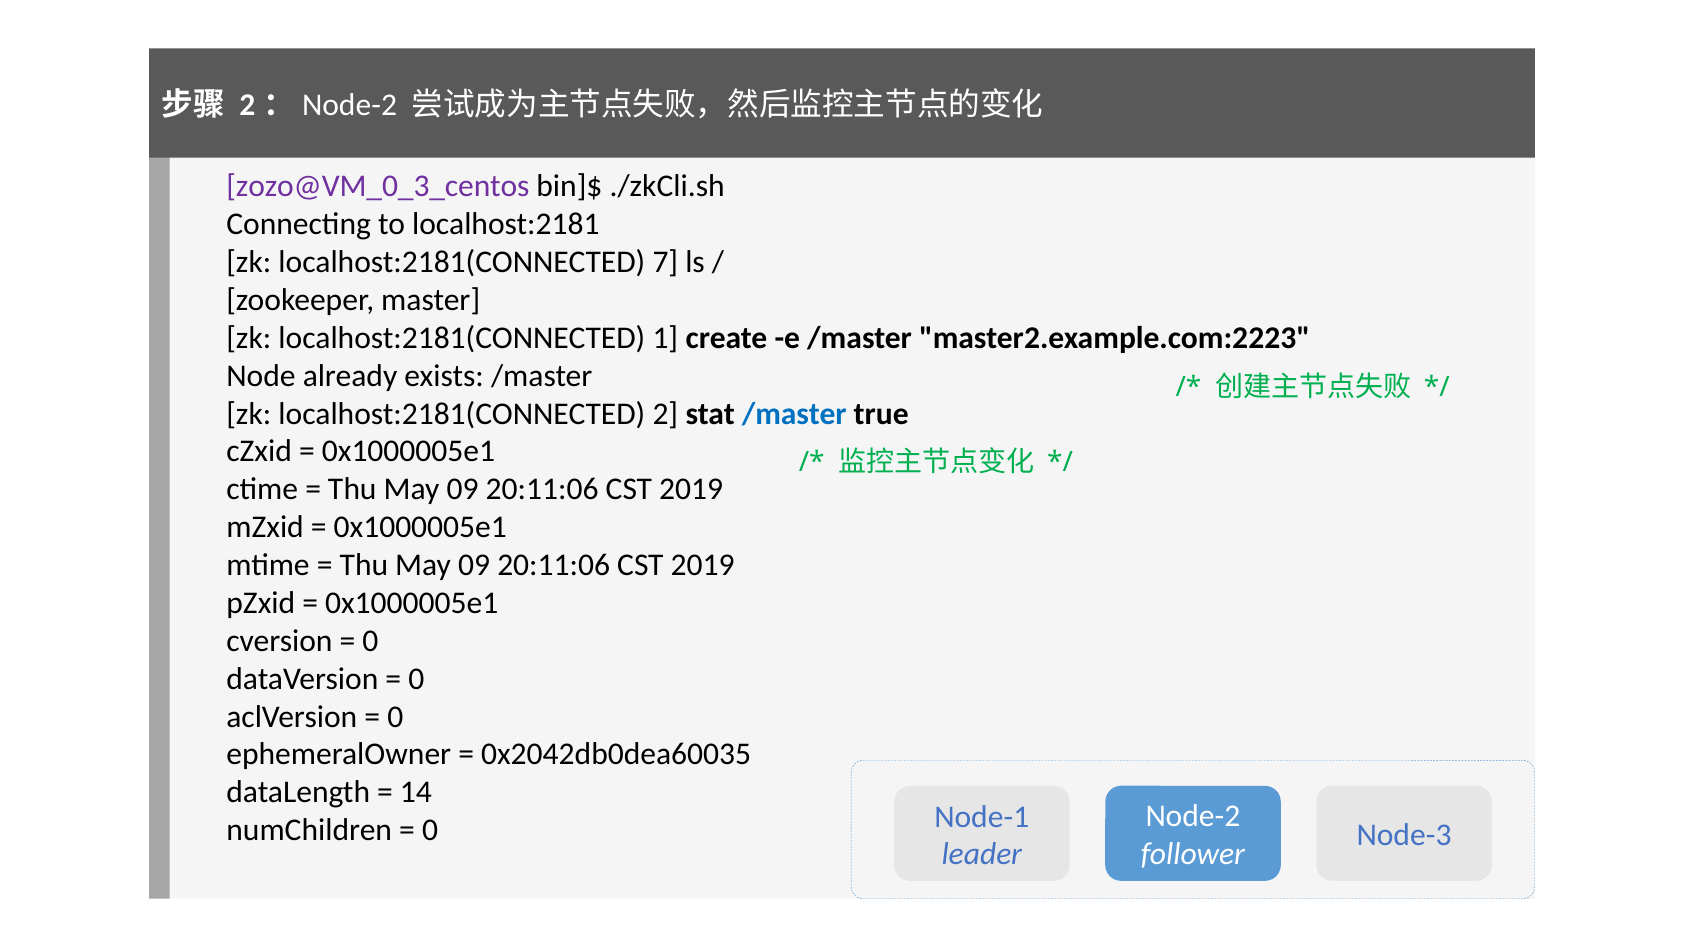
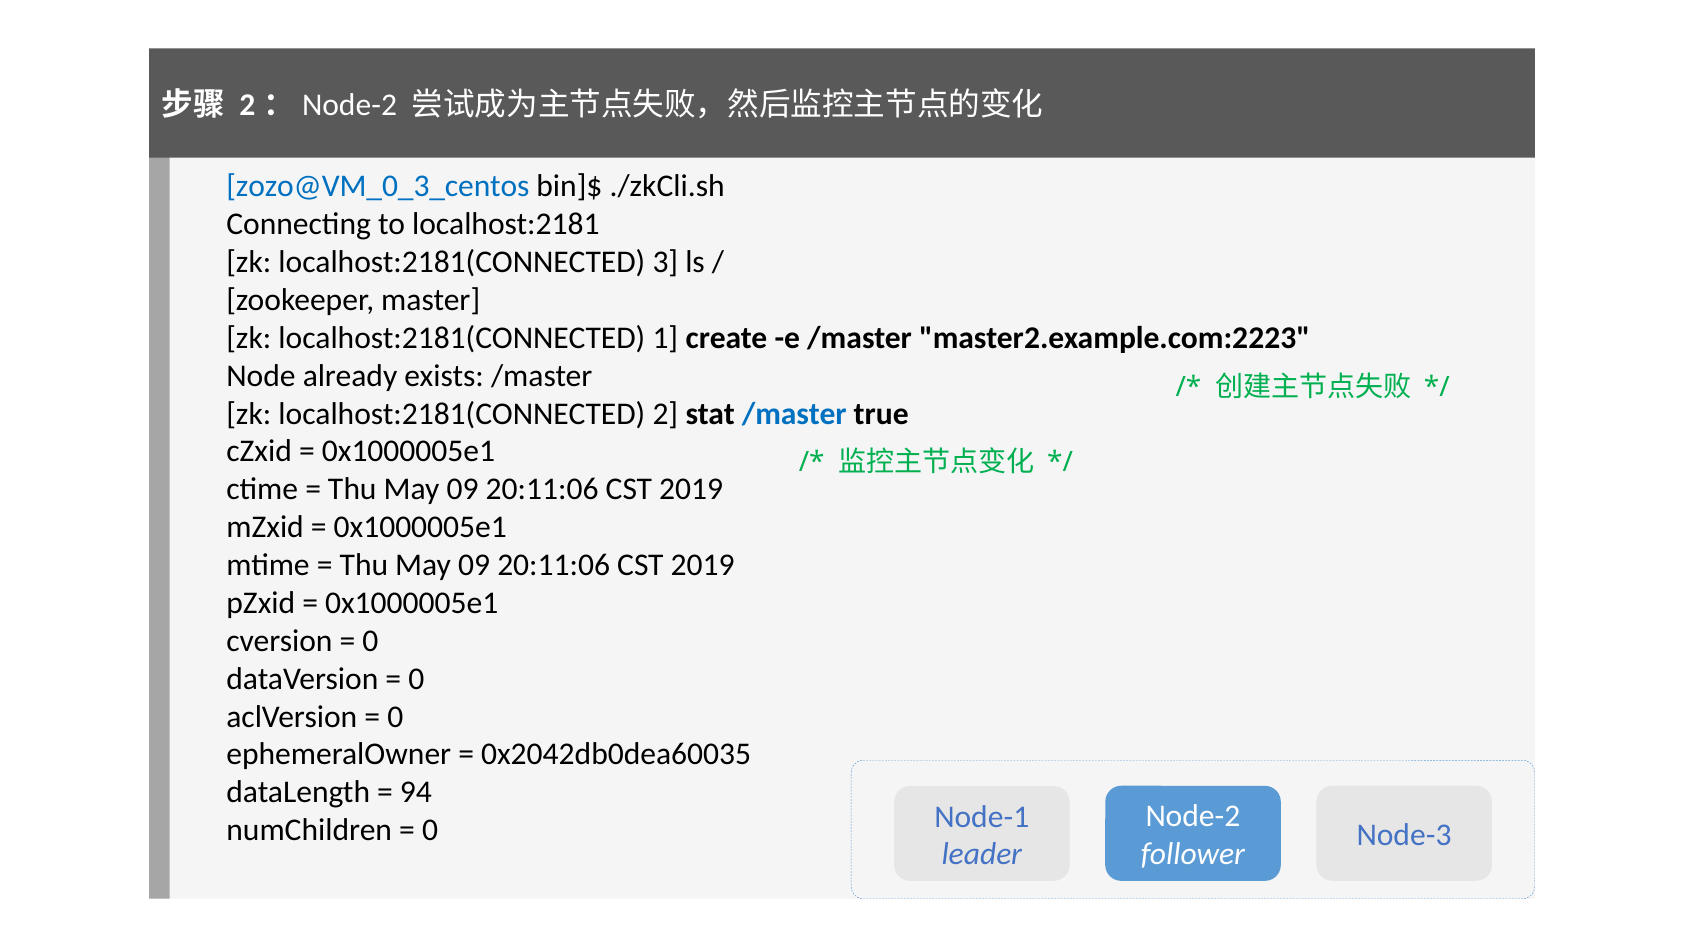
zozo@VM_0_3_centos colour: purple -> blue (378, 186)
7: 7 -> 3 (665, 262)
14: 14 -> 94 (416, 793)
